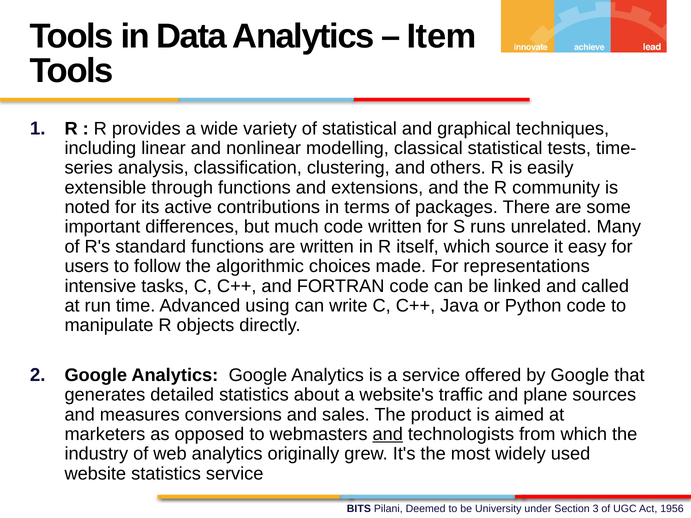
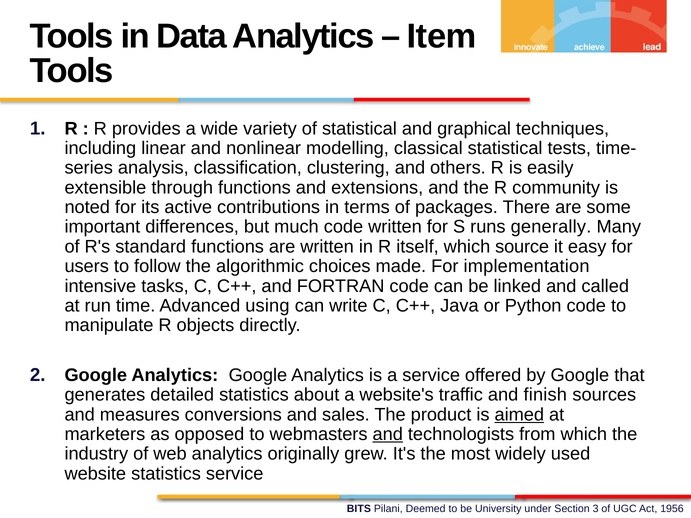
unrelated: unrelated -> generally (551, 227)
representations: representations -> implementation (527, 266)
plane: plane -> finish (545, 395)
aimed underline: none -> present (519, 415)
